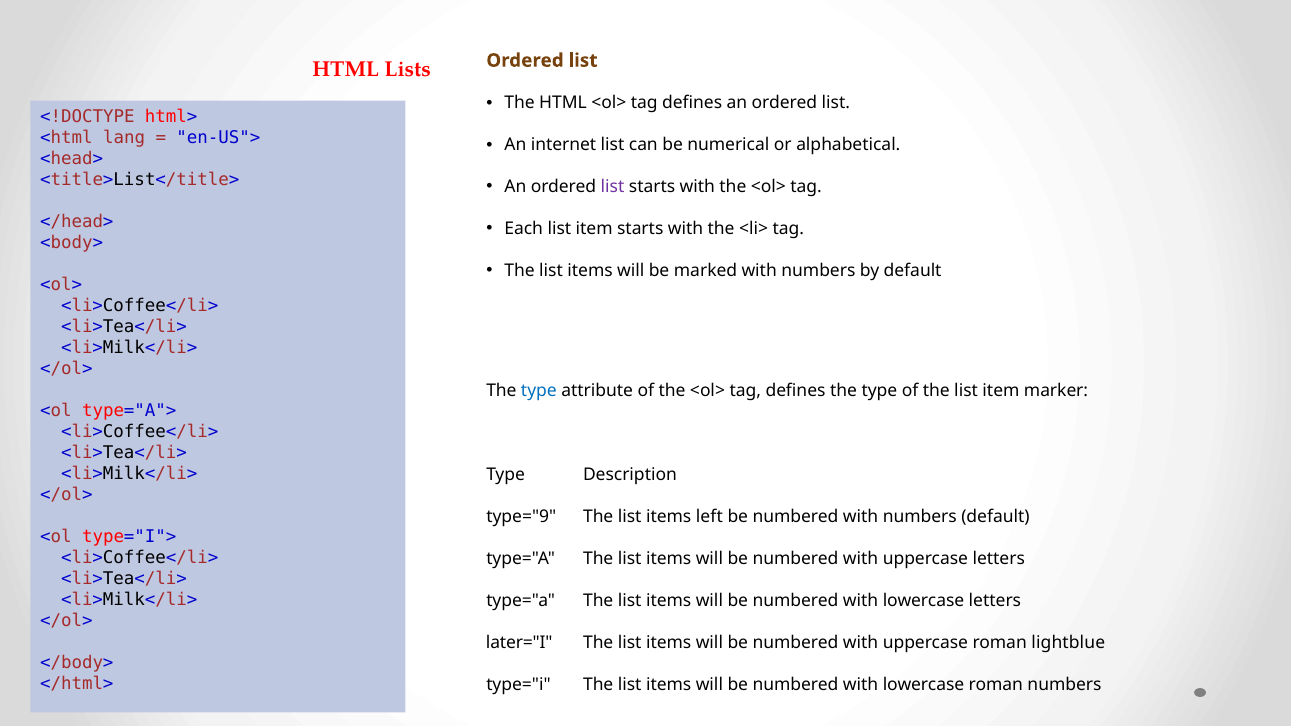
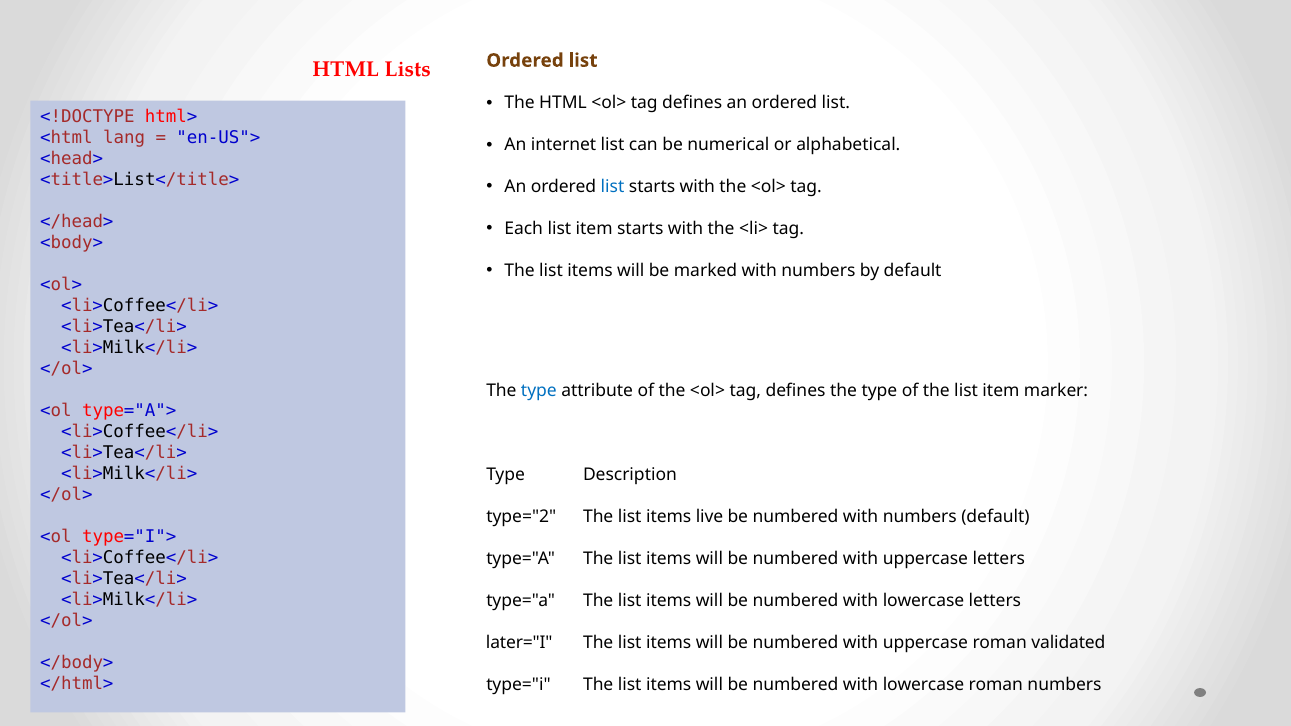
list colour: purple -> blue (613, 187)
type="9: type="9 -> type="2 (521, 517)
left: left -> live (709, 517)
lightblue: lightblue -> validated (1068, 643)
